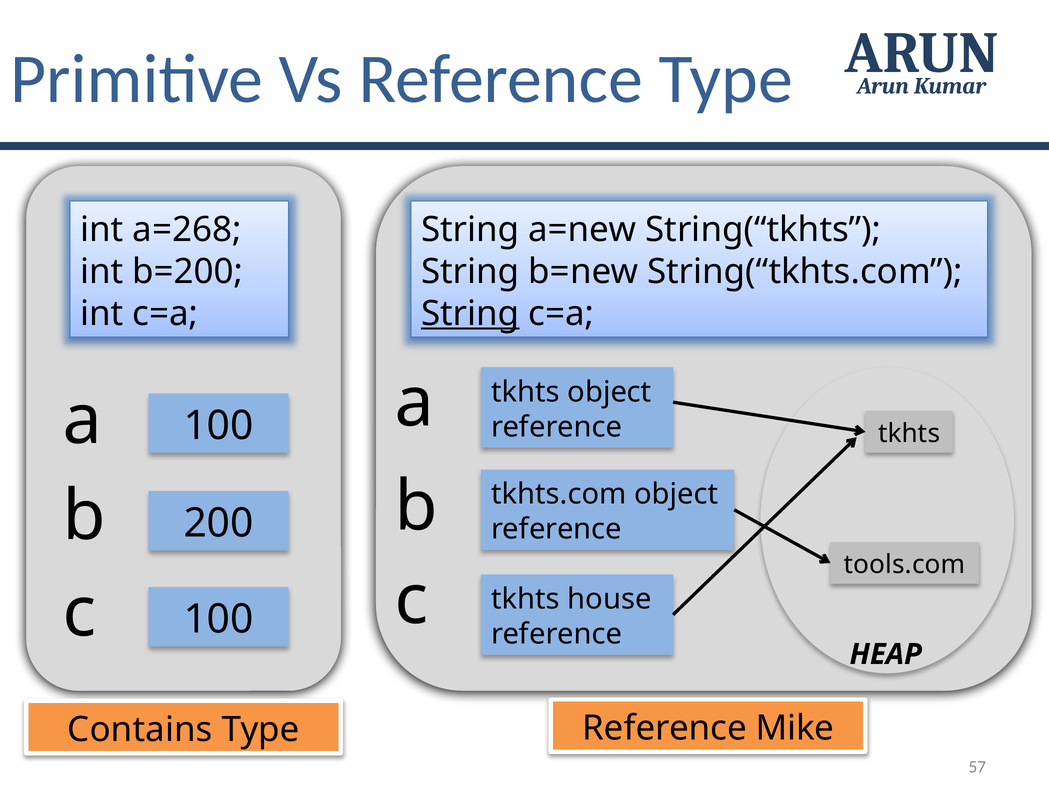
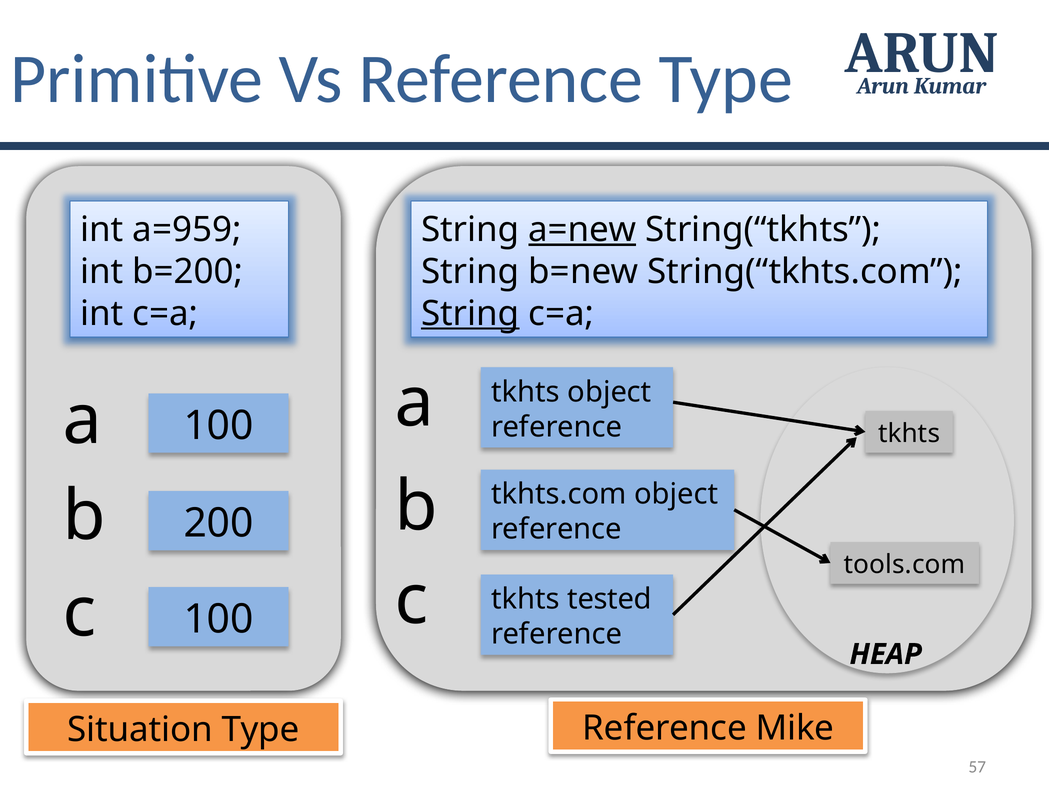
a=268: a=268 -> a=959 (187, 230)
a=new underline: none -> present (582, 230)
house: house -> tested (610, 599)
Contains: Contains -> Situation (140, 729)
